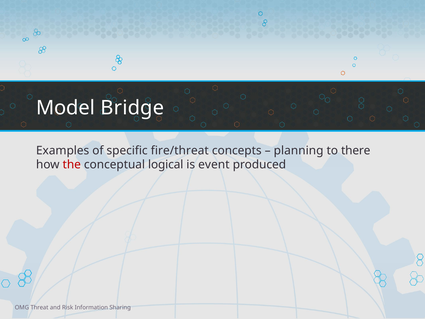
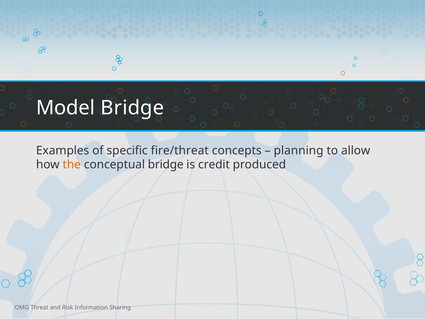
there: there -> allow (356, 150)
the colour: red -> orange (72, 165)
conceptual logical: logical -> bridge (166, 165)
event: event -> credit (214, 165)
